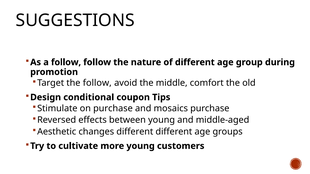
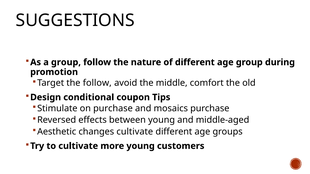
a follow: follow -> group (66, 62)
changes different: different -> cultivate (135, 132)
